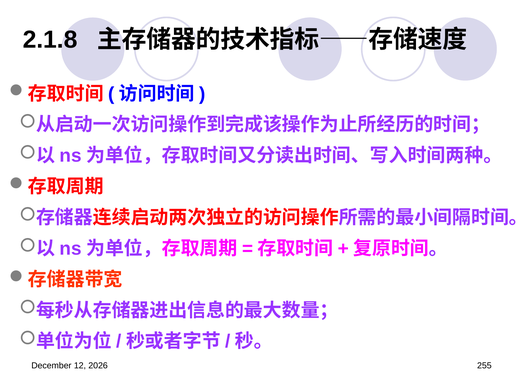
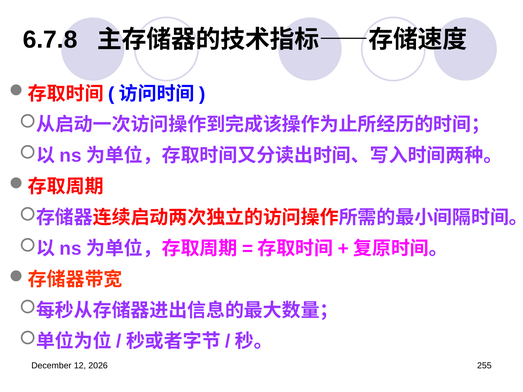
2.1.8: 2.1.8 -> 6.7.8 (50, 40)
